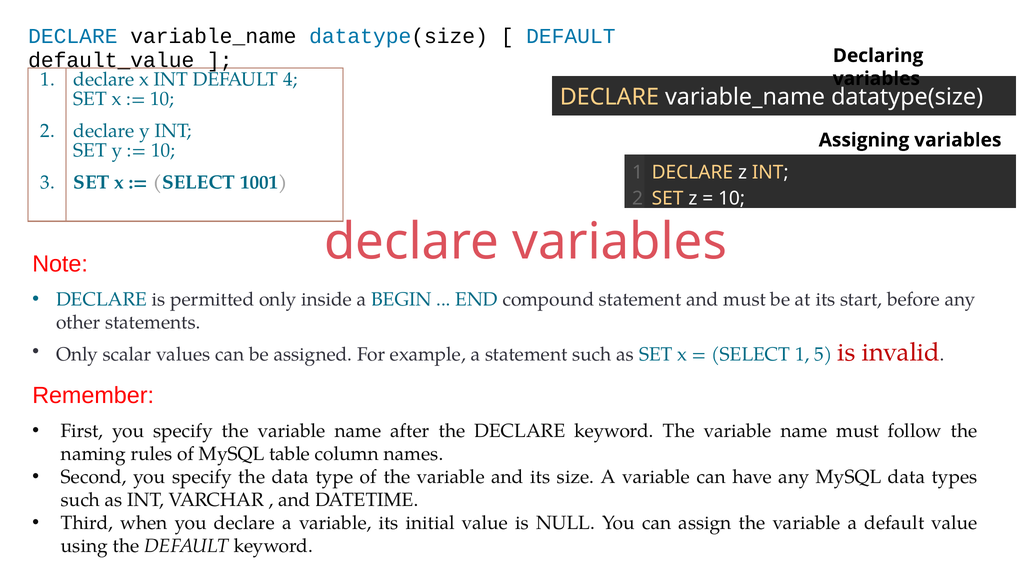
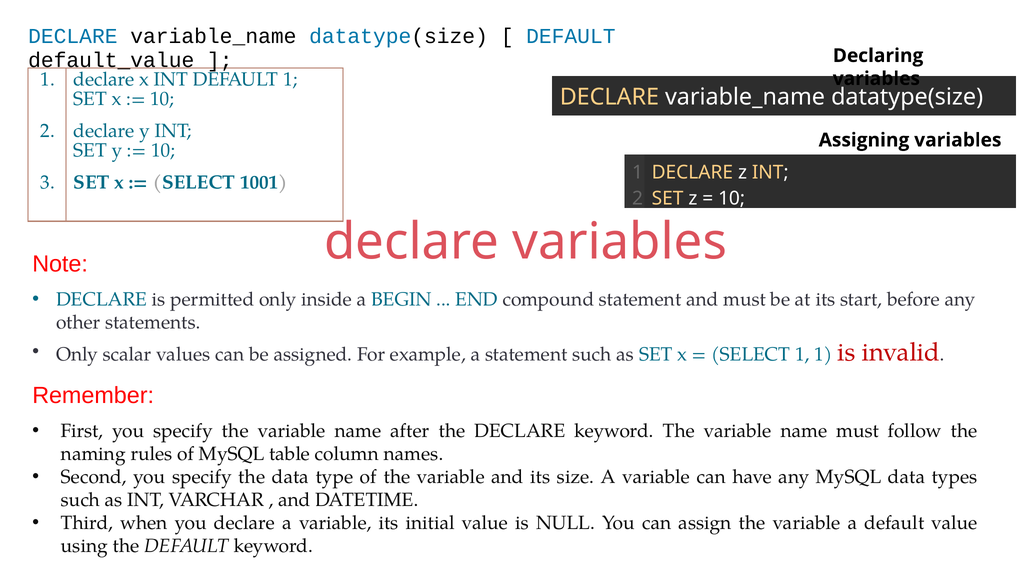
DEFAULT 4: 4 -> 1 (290, 79)
1 5: 5 -> 1 (823, 354)
